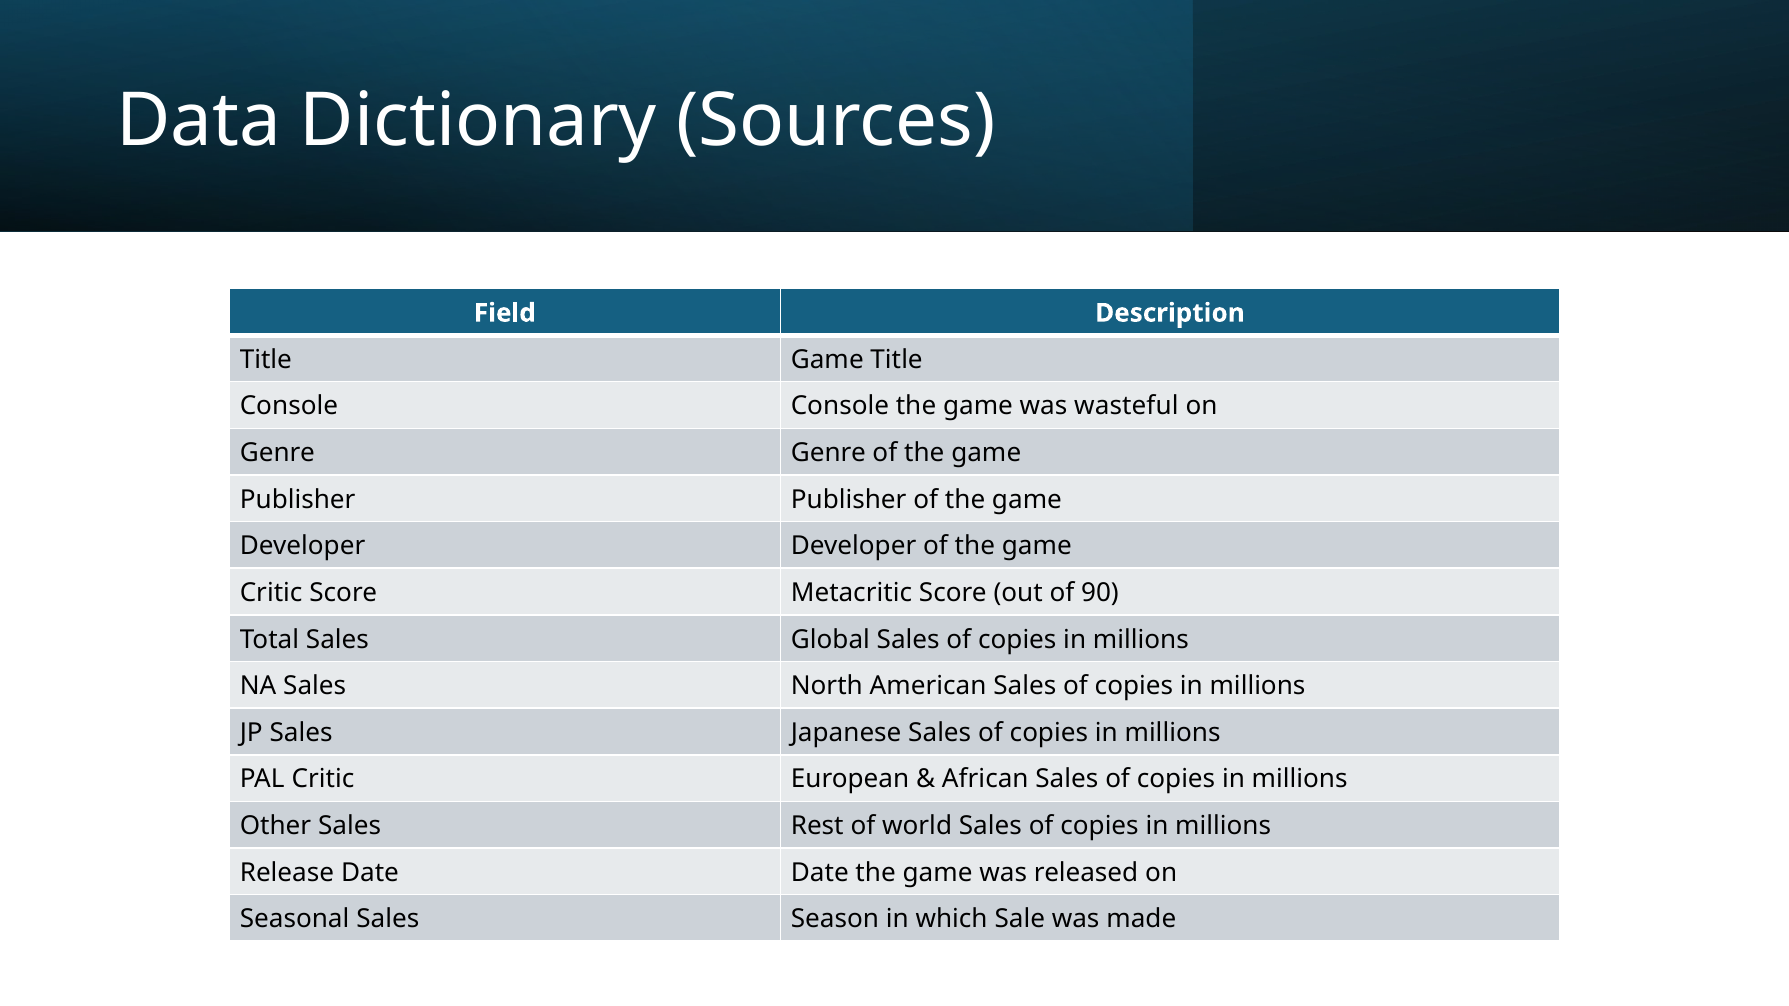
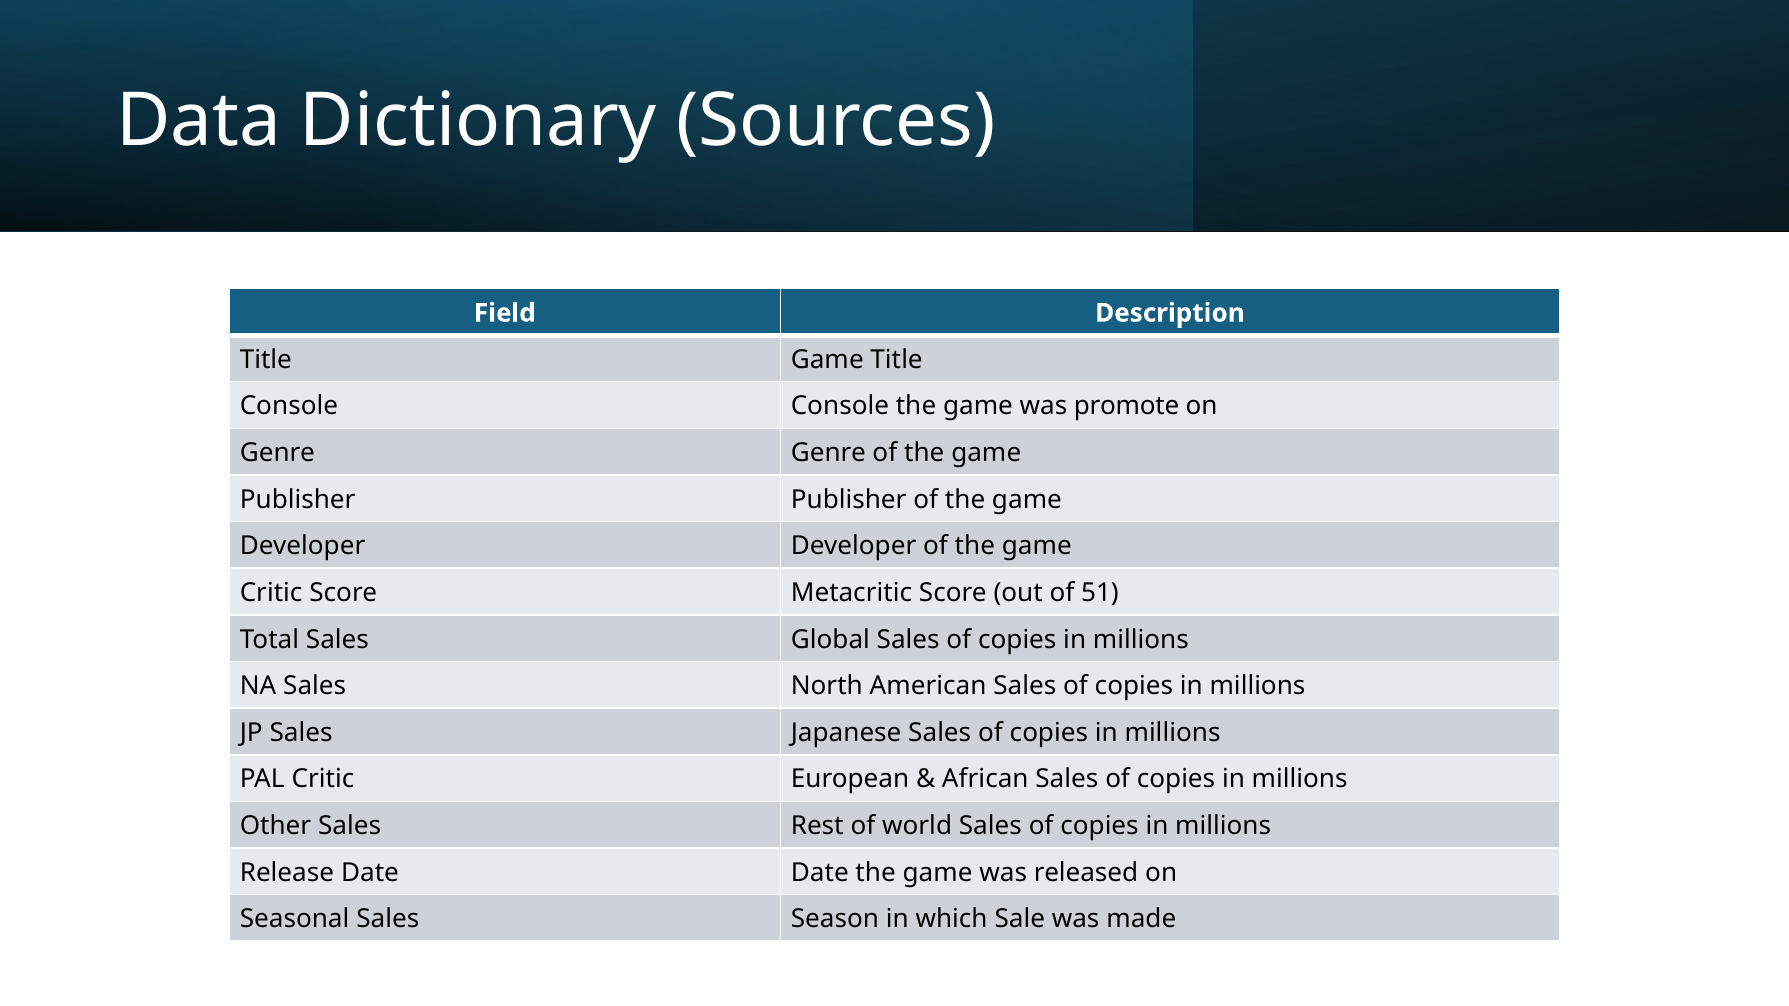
wasteful: wasteful -> promote (1127, 406)
90: 90 -> 51 (1100, 593)
